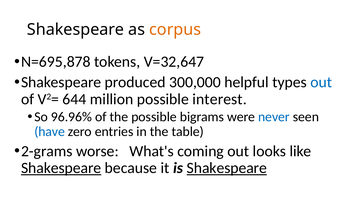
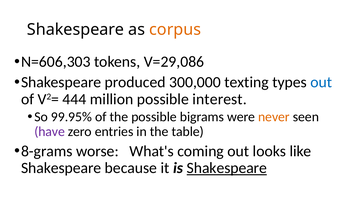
N=695,878: N=695,878 -> N=606,303 (56, 62)
V=32,647: V=32,647 -> V=29,086 (174, 62)
helpful: helpful -> texting (247, 83)
644: 644 -> 444 (74, 99)
96.96%: 96.96% -> 99.95% (71, 117)
never colour: blue -> orange (274, 117)
have colour: blue -> purple (50, 132)
2-grams: 2-grams -> 8-grams (47, 152)
Shakespeare underline: present -> none (61, 169)
